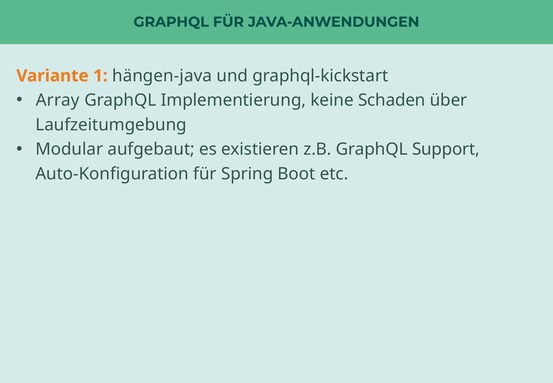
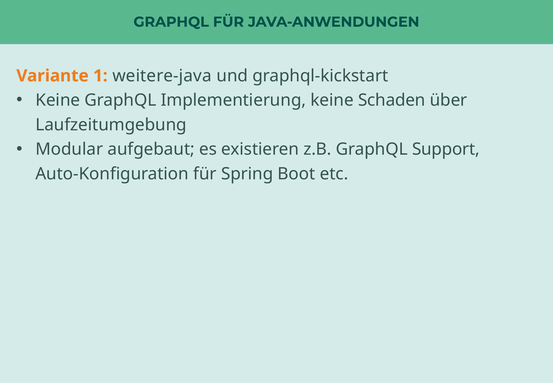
hängen-java: hängen-java -> weitere-java (162, 76)
Array: Array -> Keine (58, 100)
